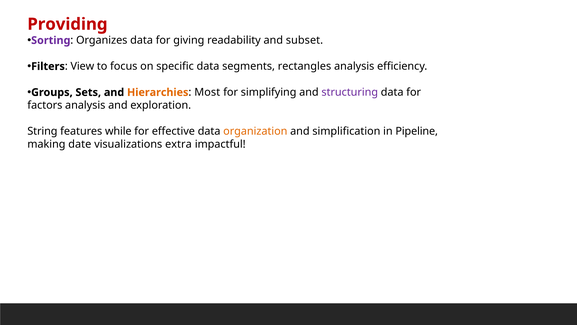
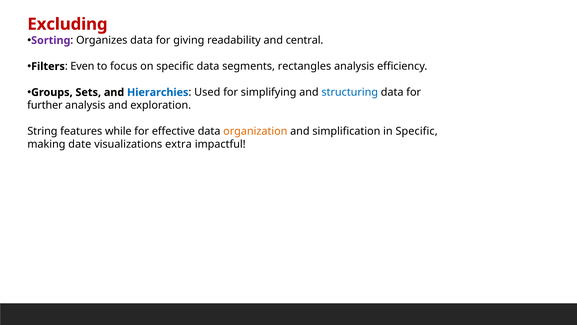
Providing: Providing -> Excluding (67, 24)
subset: subset -> central (305, 40)
View: View -> Even (82, 66)
Hierarchies colour: orange -> blue (158, 92)
Most: Most -> Used (207, 92)
structuring colour: purple -> blue (350, 92)
factors: factors -> further (45, 105)
in Pipeline: Pipeline -> Specific (417, 131)
